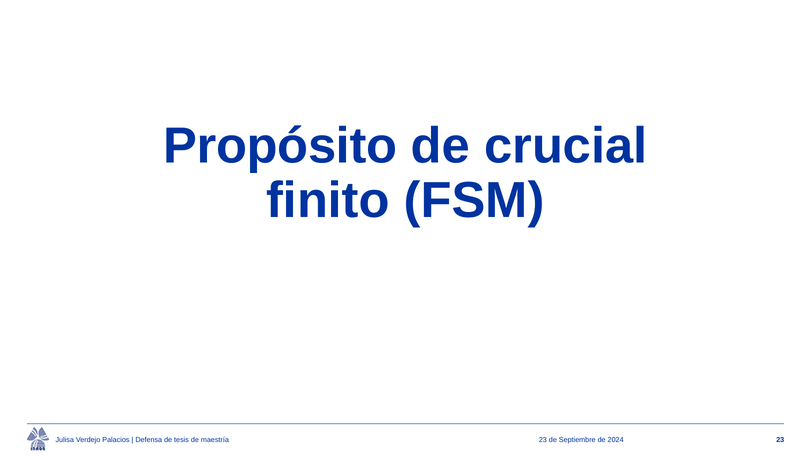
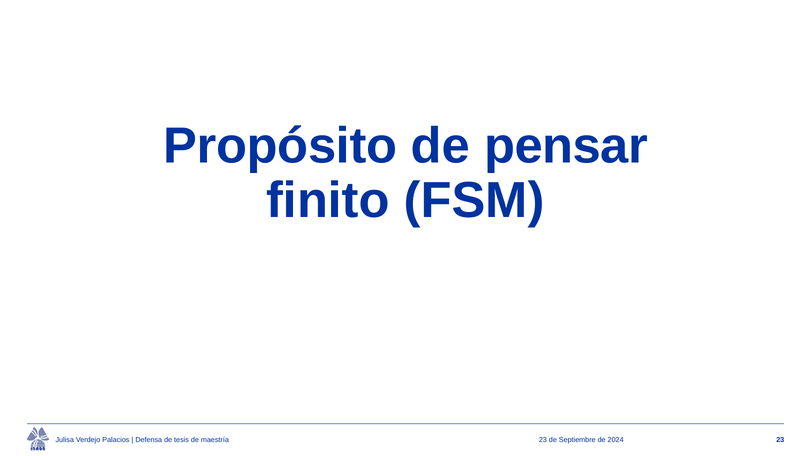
crucial: crucial -> pensar (566, 146)
